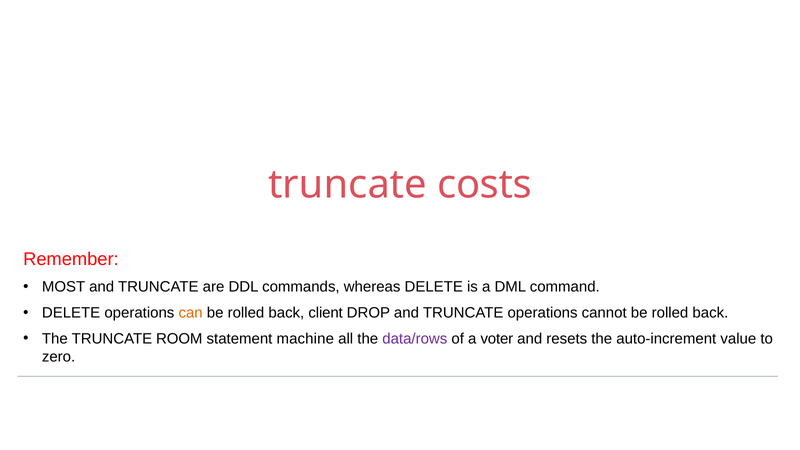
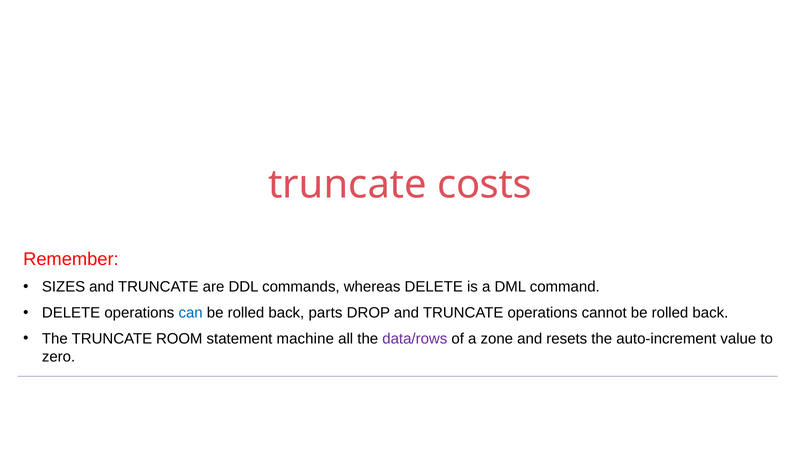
MOST: MOST -> SIZES (64, 287)
can colour: orange -> blue (191, 313)
client: client -> parts (325, 313)
voter: voter -> zone (497, 339)
